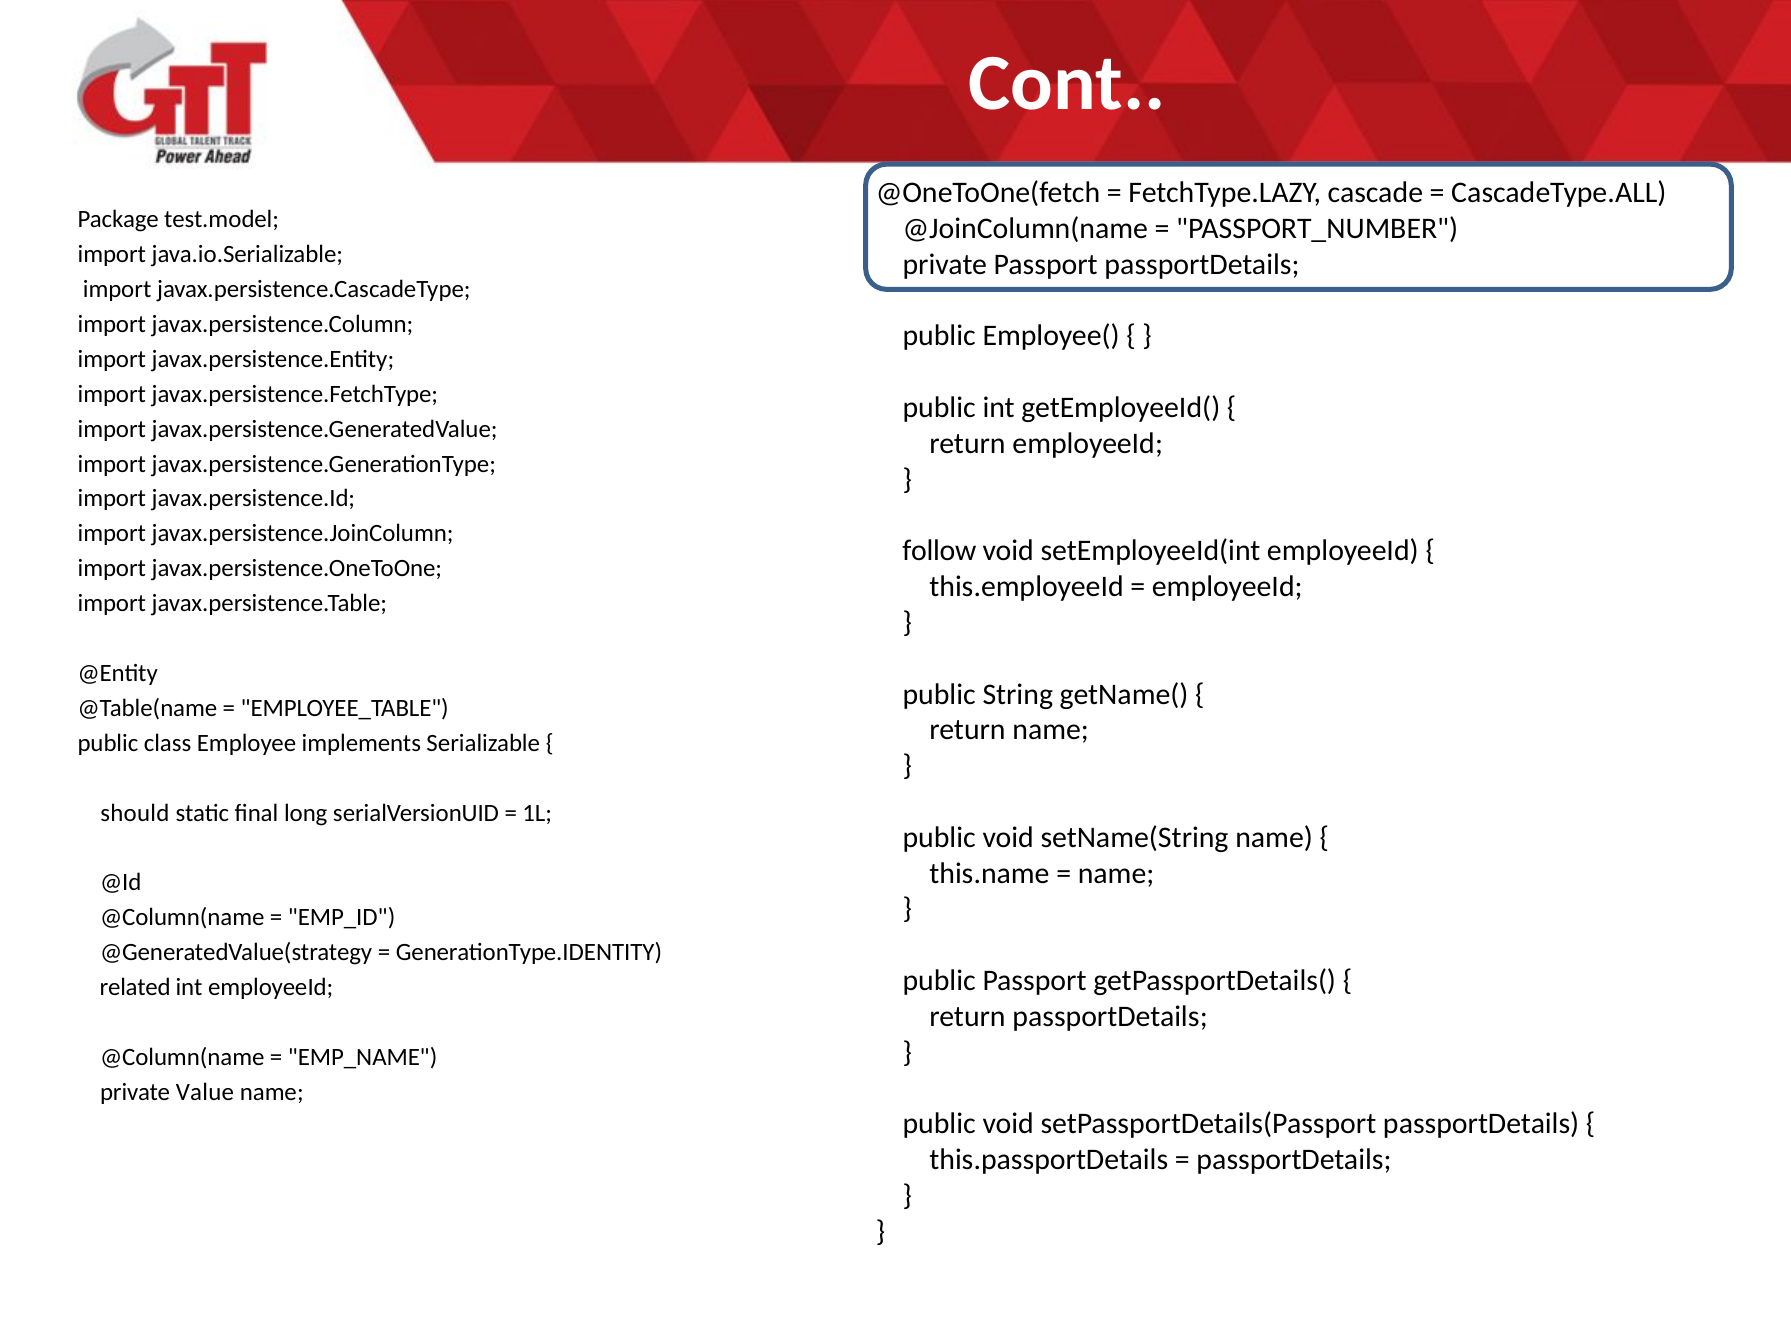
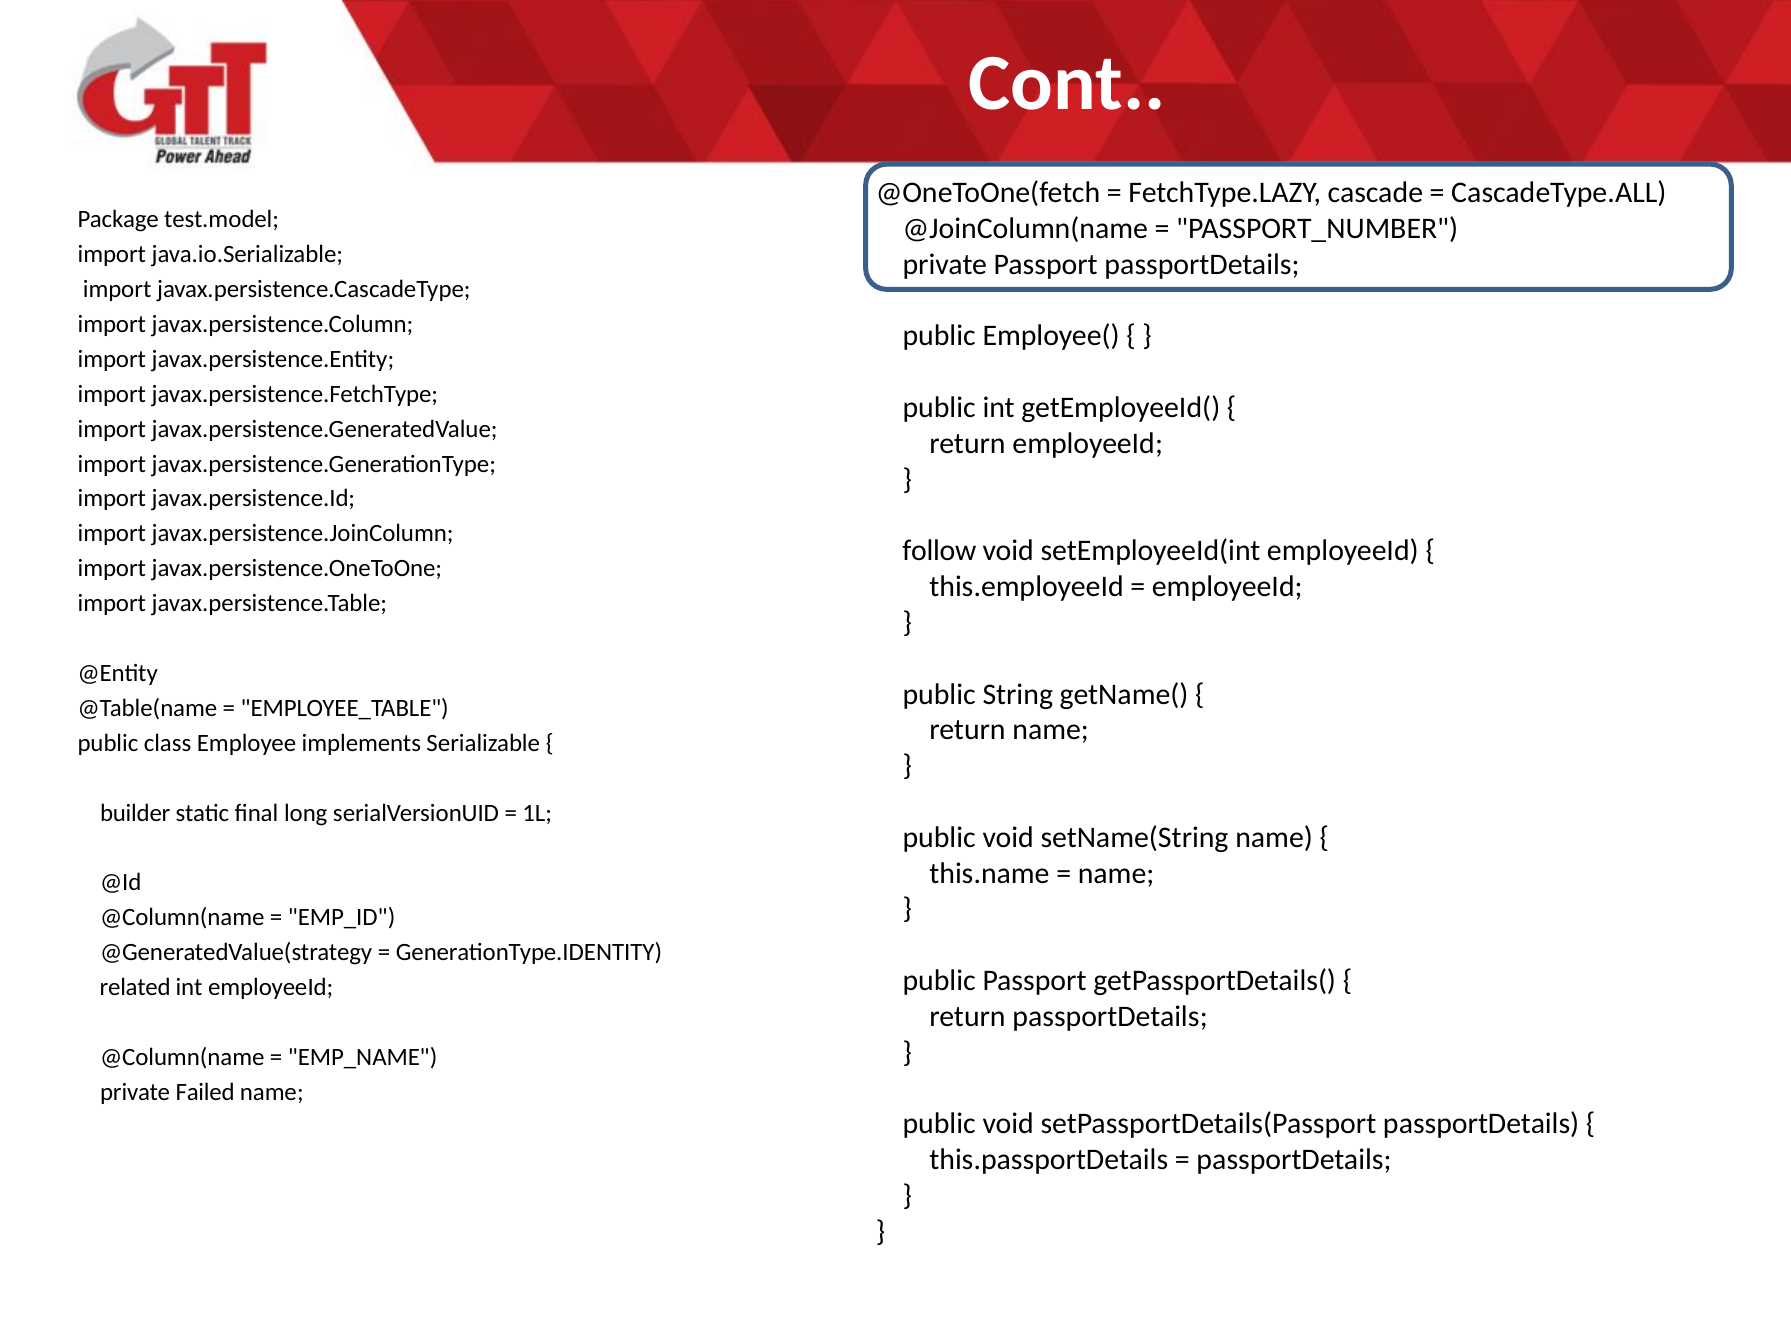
should: should -> builder (135, 813)
Value: Value -> Failed (205, 1092)
